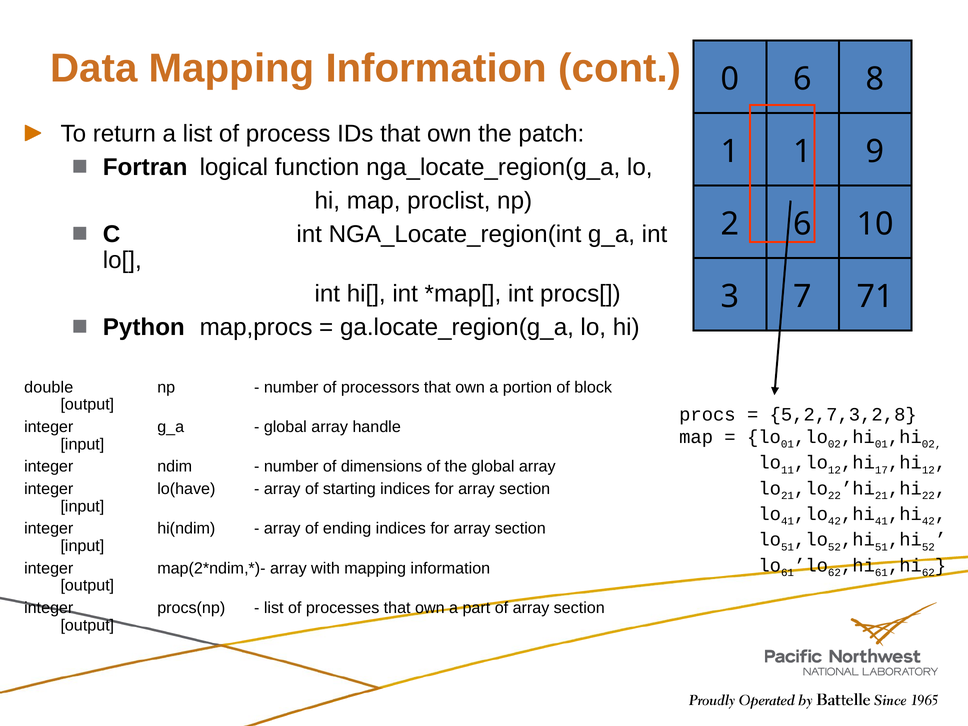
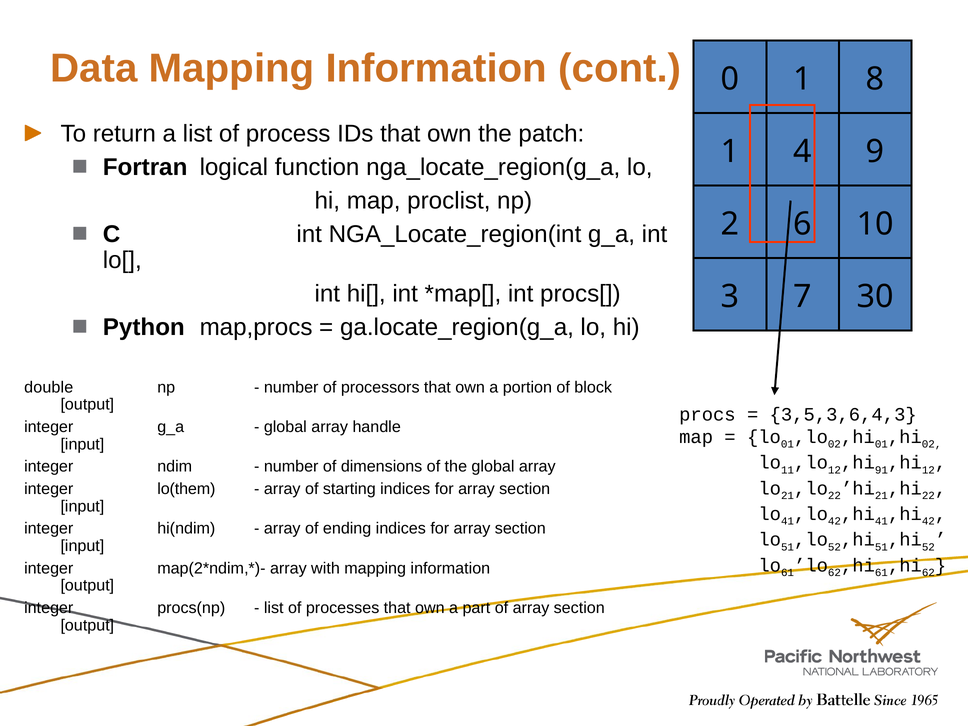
0 6: 6 -> 1 (803, 79)
1 1: 1 -> 4 (803, 151)
71: 71 -> 30 (875, 297)
5,2,7,3,2,8: 5,2,7,3,2,8 -> 3,5,3,6,4,3 (843, 414)
17: 17 -> 91 (881, 470)
lo(have: lo(have -> lo(them (186, 489)
